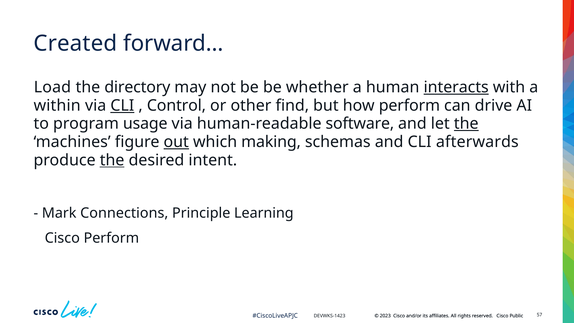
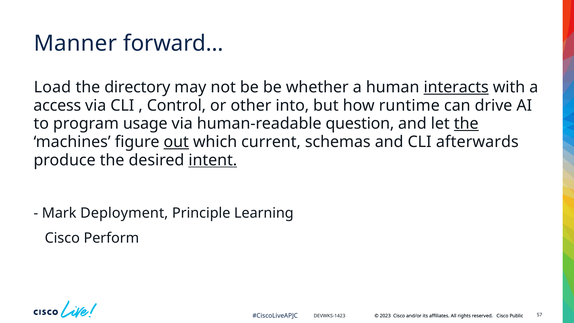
Created: Created -> Manner (75, 43)
within: within -> access (57, 105)
CLI underline: present -> none (122, 105)
find: find -> into (292, 105)
how perform: perform -> runtime (409, 105)
software: software -> question (360, 124)
making: making -> current (271, 142)
the underline: present -> none (112, 160)
intent underline: none -> present (213, 160)
Connections: Connections -> Deployment (124, 213)
